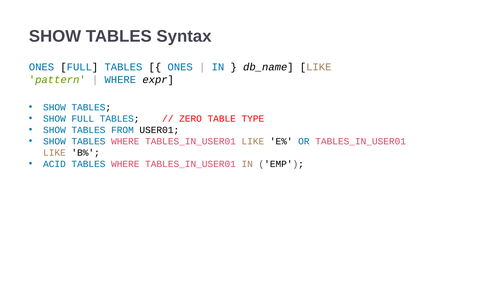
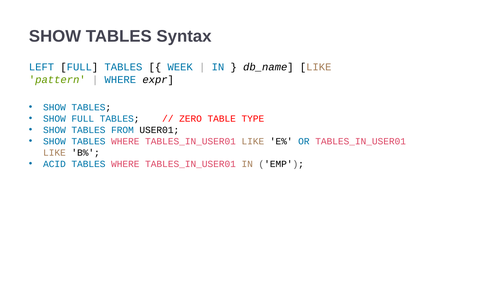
ONES: ONES -> LEFT (42, 67)
ONES: ONES -> WEEK (180, 67)
